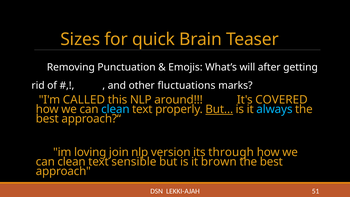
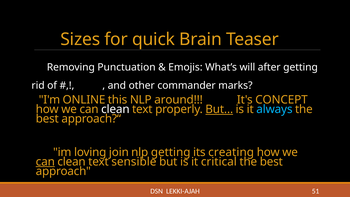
fluctuations: fluctuations -> commander (187, 86)
CALLED: CALLED -> ONLINE (84, 100)
COVERED: COVERED -> CONCEPT (281, 100)
clean colour: light blue -> white (115, 109)
nlp version: version -> getting (171, 152)
through: through -> creating (231, 152)
can underline: none -> present (45, 162)
brown: brown -> critical (219, 162)
